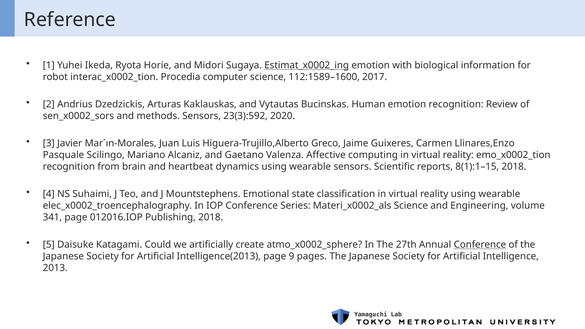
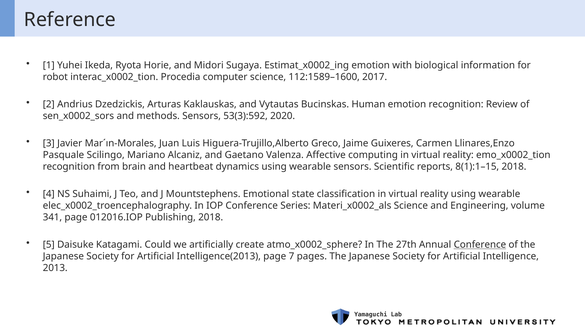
Estimat_x0002_ing underline: present -> none (307, 65)
23(3):592: 23(3):592 -> 53(3):592 (246, 116)
9: 9 -> 7 (291, 256)
